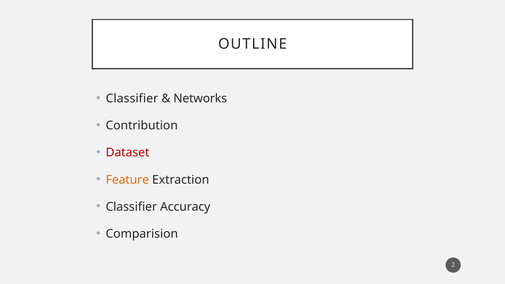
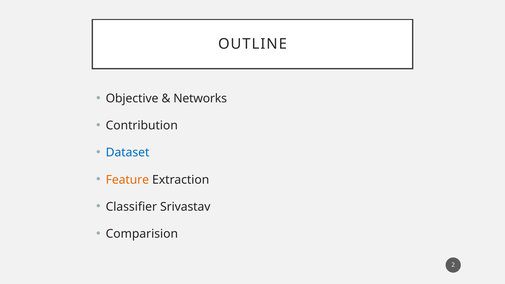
Classifier: Classifier -> Objective (132, 99)
Dataset colour: red -> blue (128, 153)
Accuracy: Accuracy -> Srivastav (185, 207)
